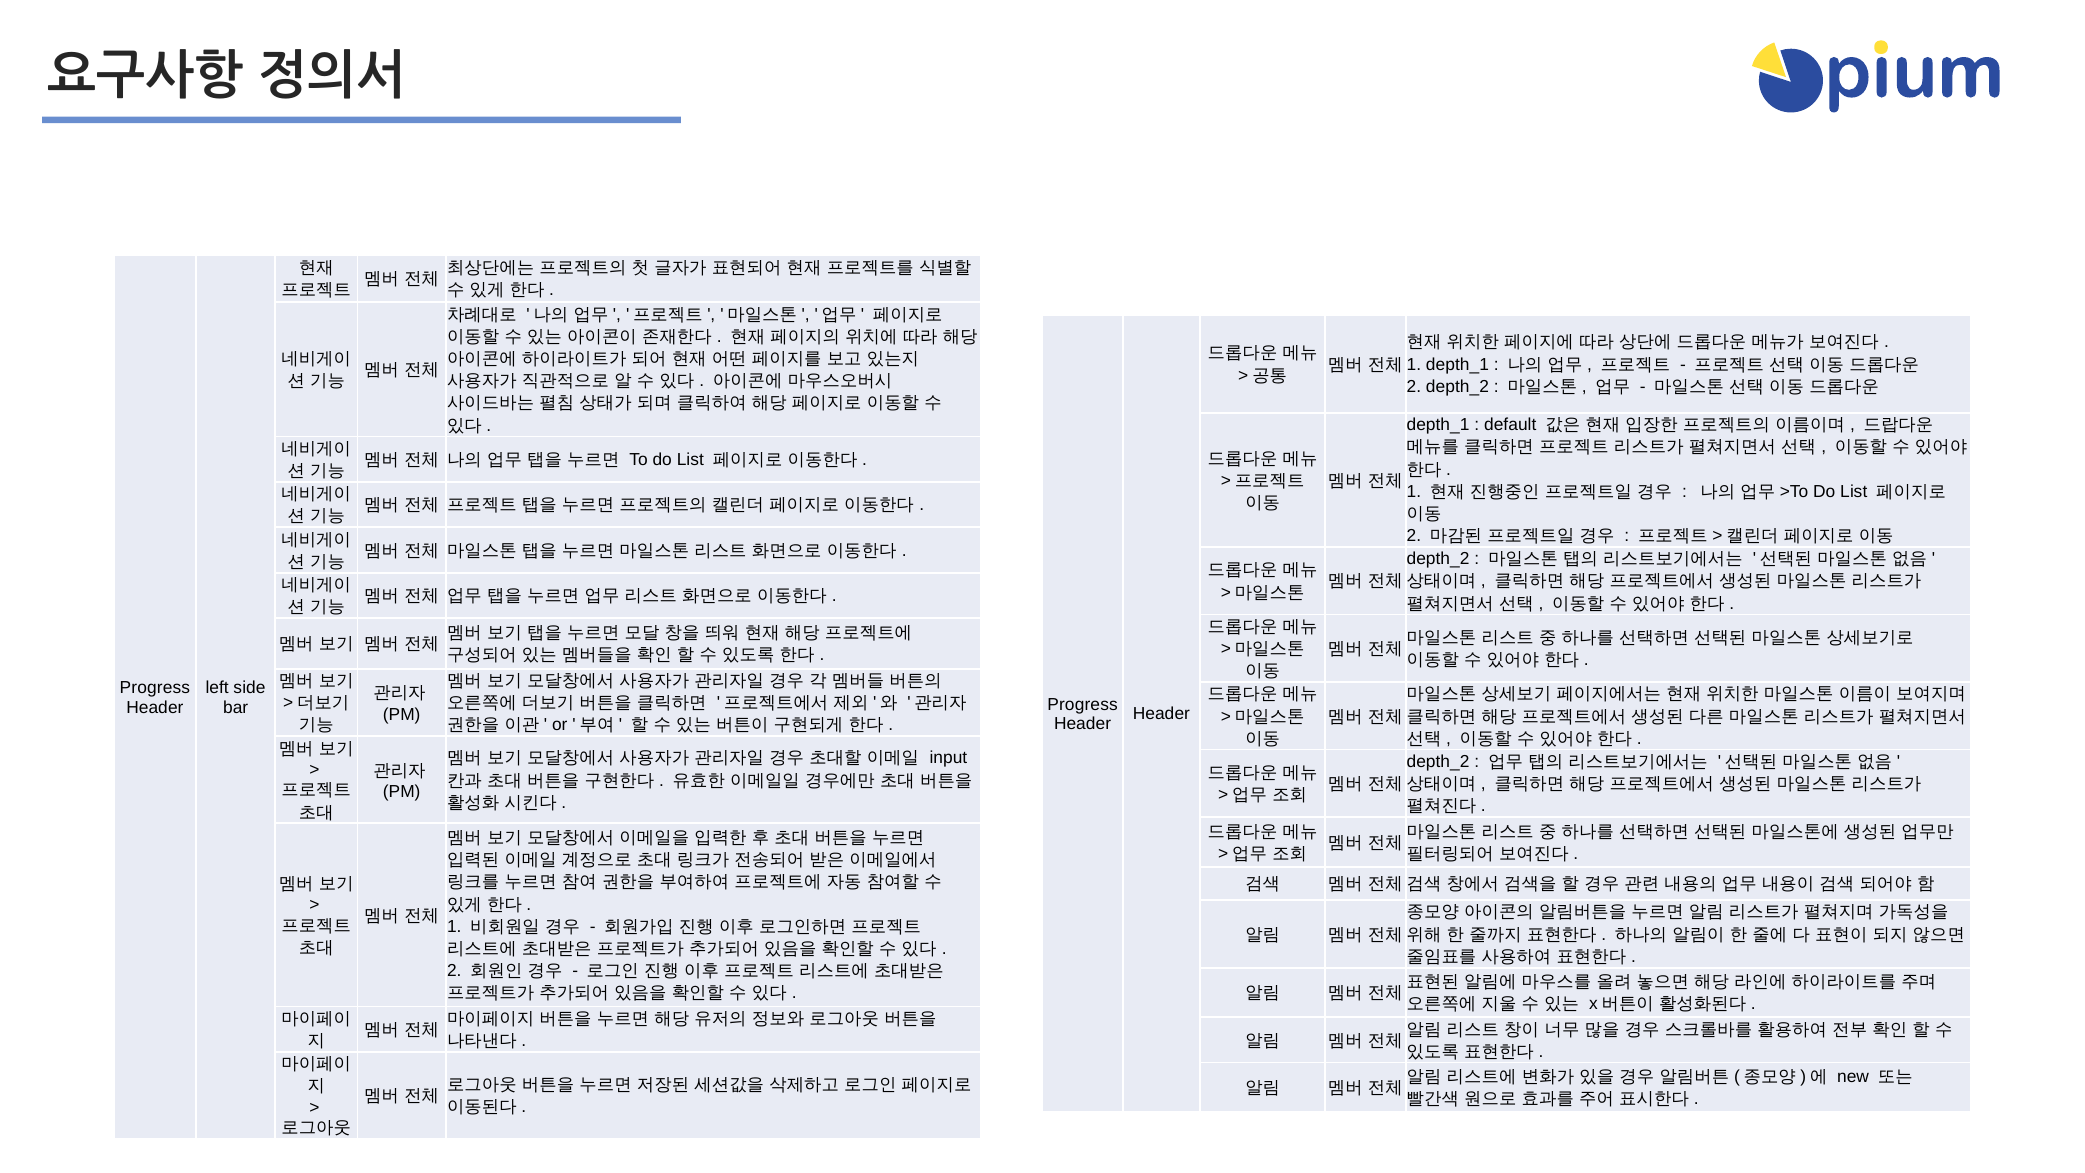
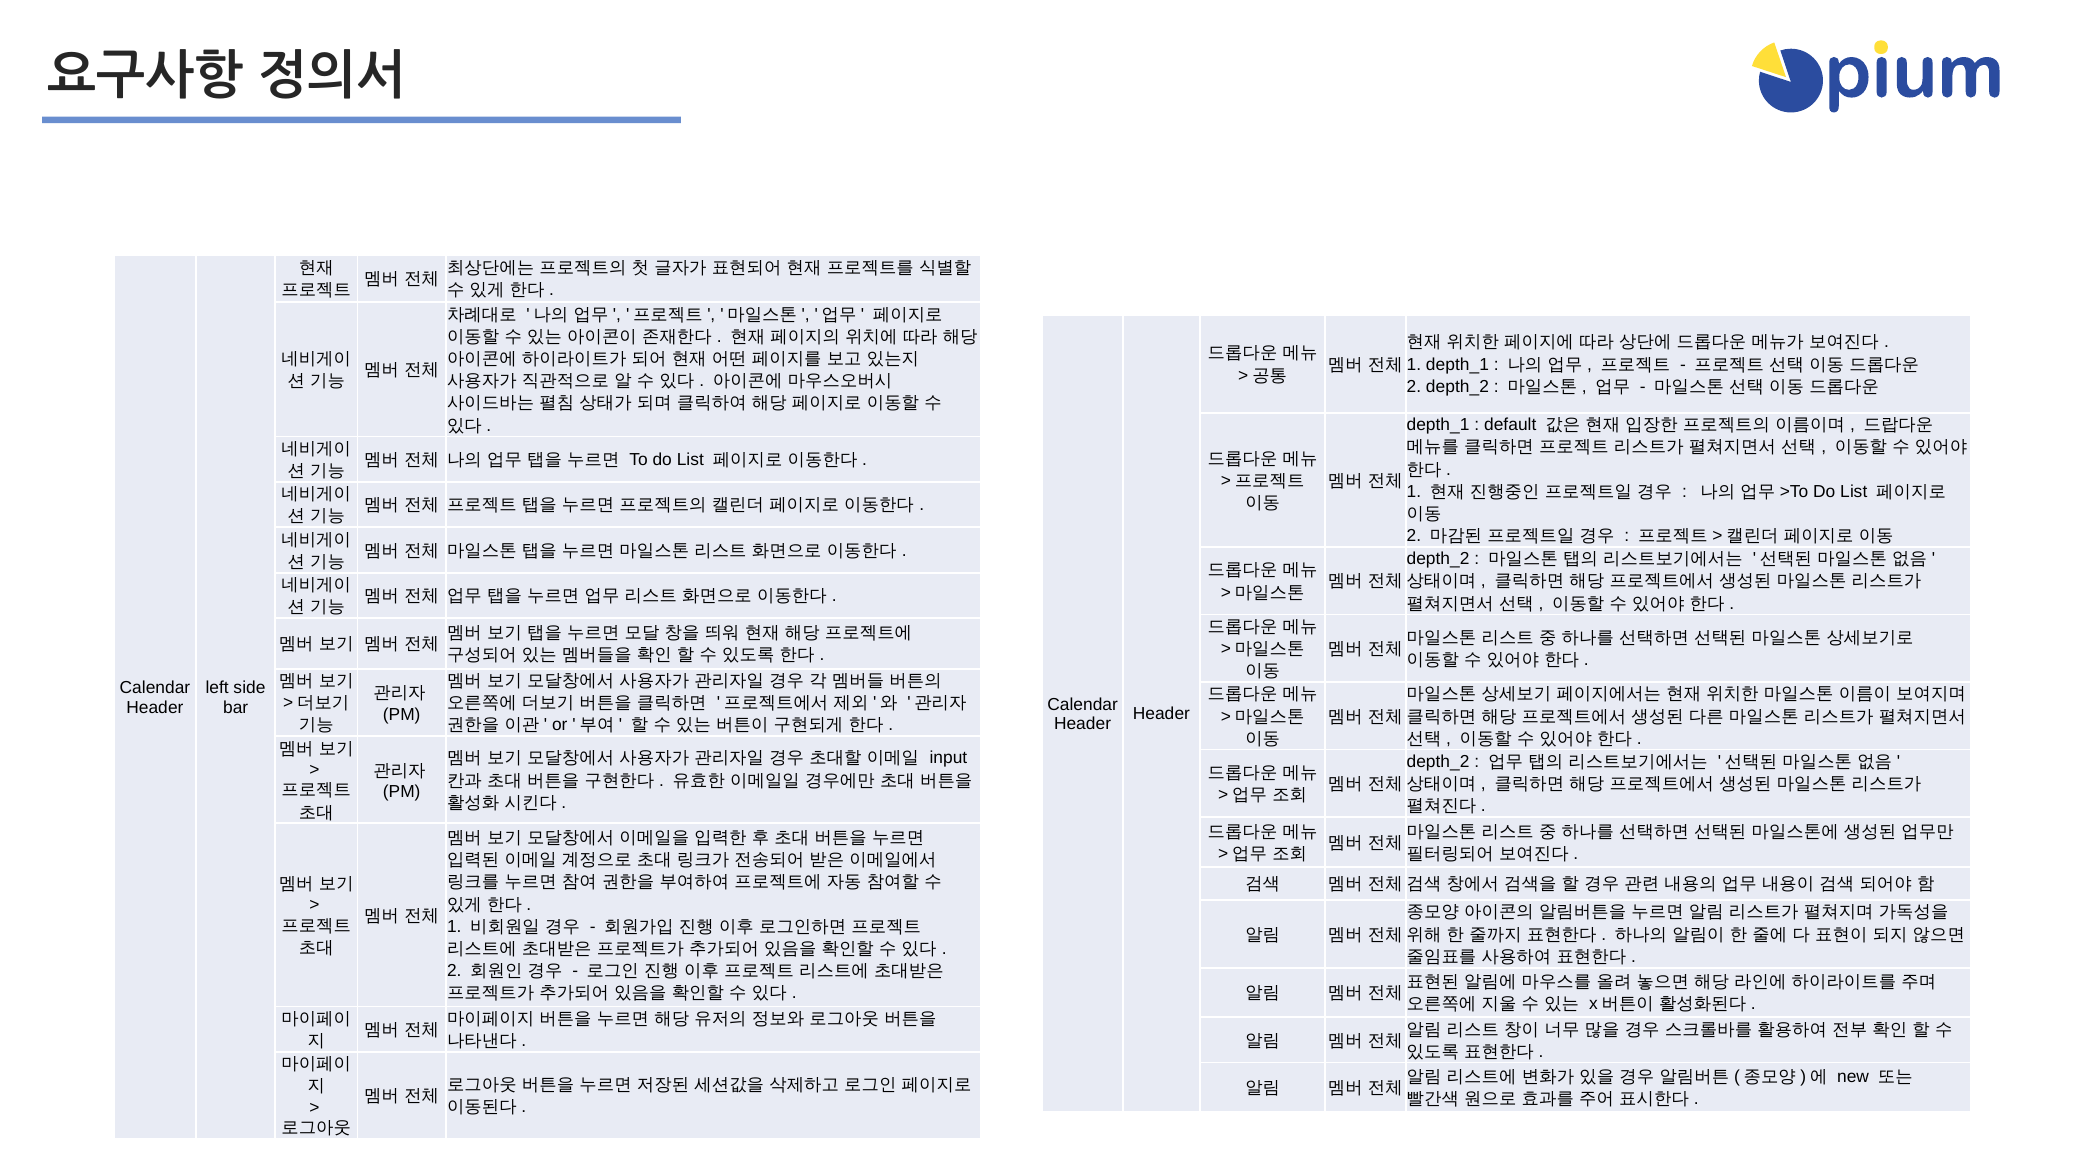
Progress: Progress -> Calendar (155, 688)
Progress: Progress -> Calendar (1083, 704)
